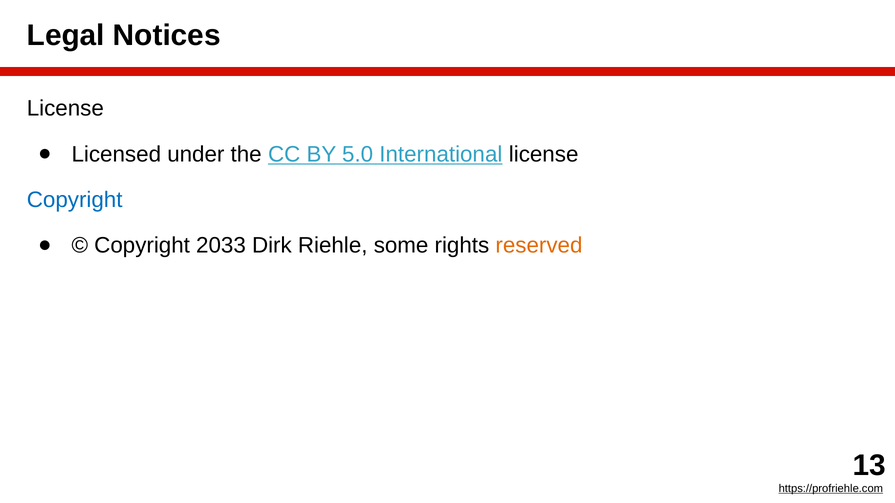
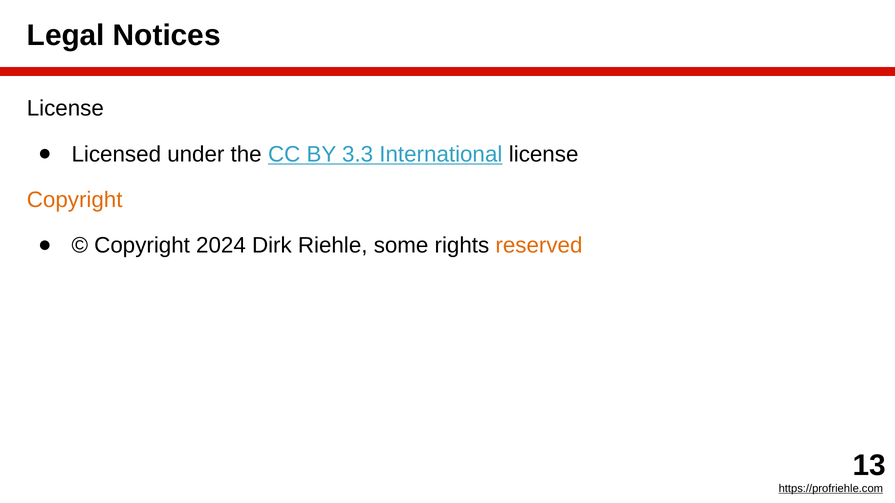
5.0: 5.0 -> 3.3 (358, 154)
Copyright colour: blue -> orange (75, 200)
2033: 2033 -> 2024 (221, 246)
